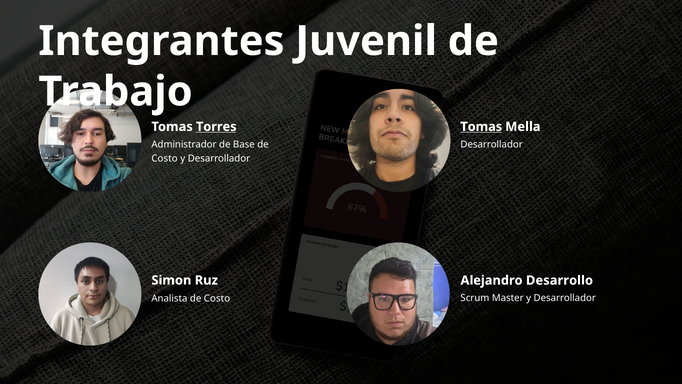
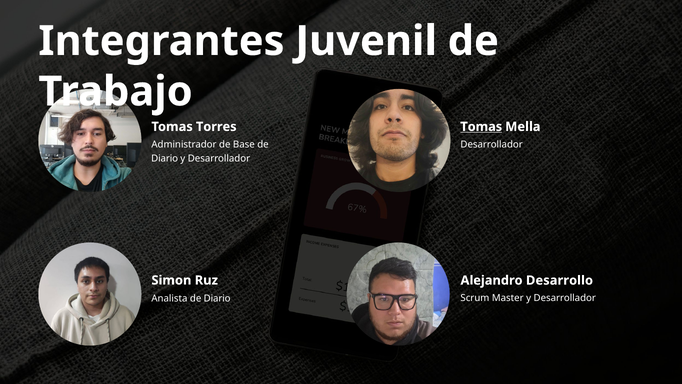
Torres underline: present -> none (216, 127)
Costo: Costo -> Diario (165, 158)
Analista de Costo: Costo -> Diario (217, 298)
